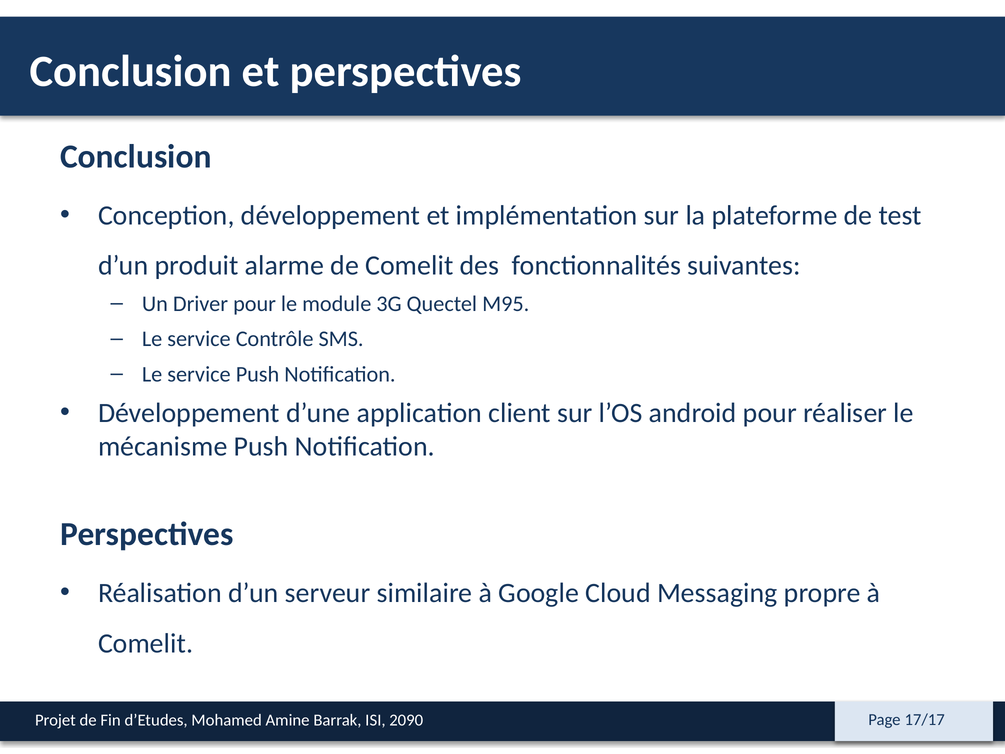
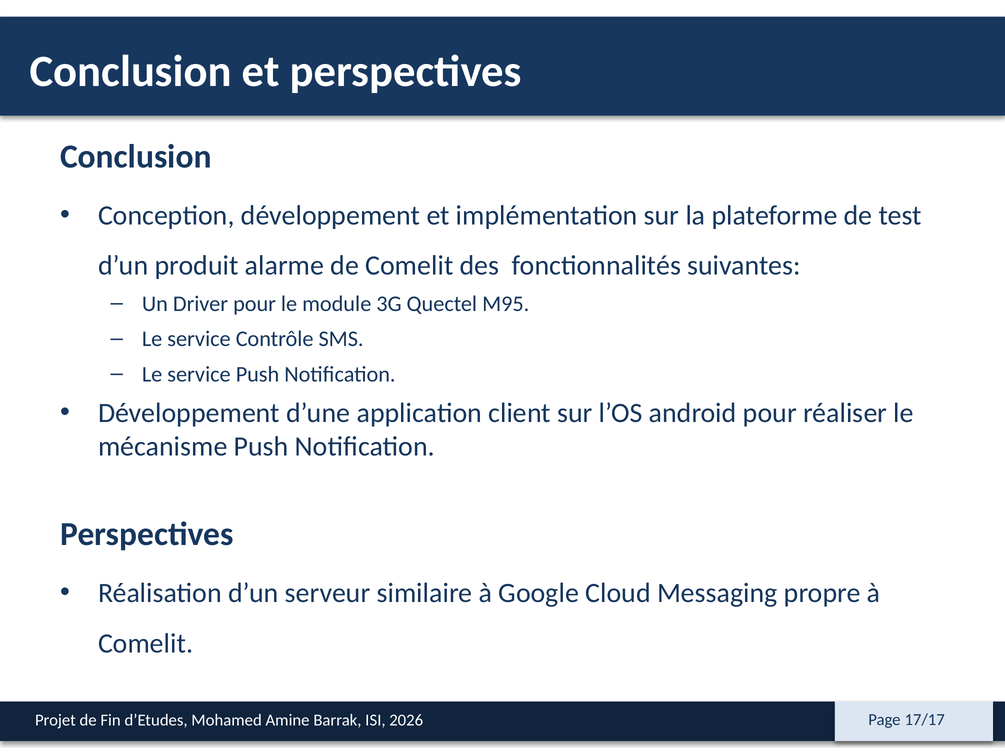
2090: 2090 -> 2026 (406, 720)
